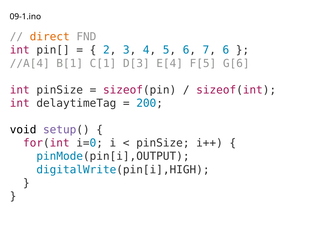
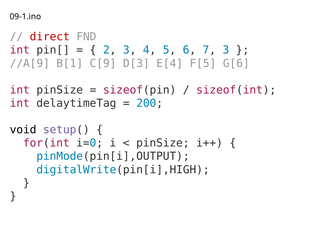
direct colour: orange -> red (50, 37)
7 6: 6 -> 3 (226, 50)
//A[4: //A[4 -> //A[9 (30, 63)
C[1: C[1 -> C[9 (103, 63)
